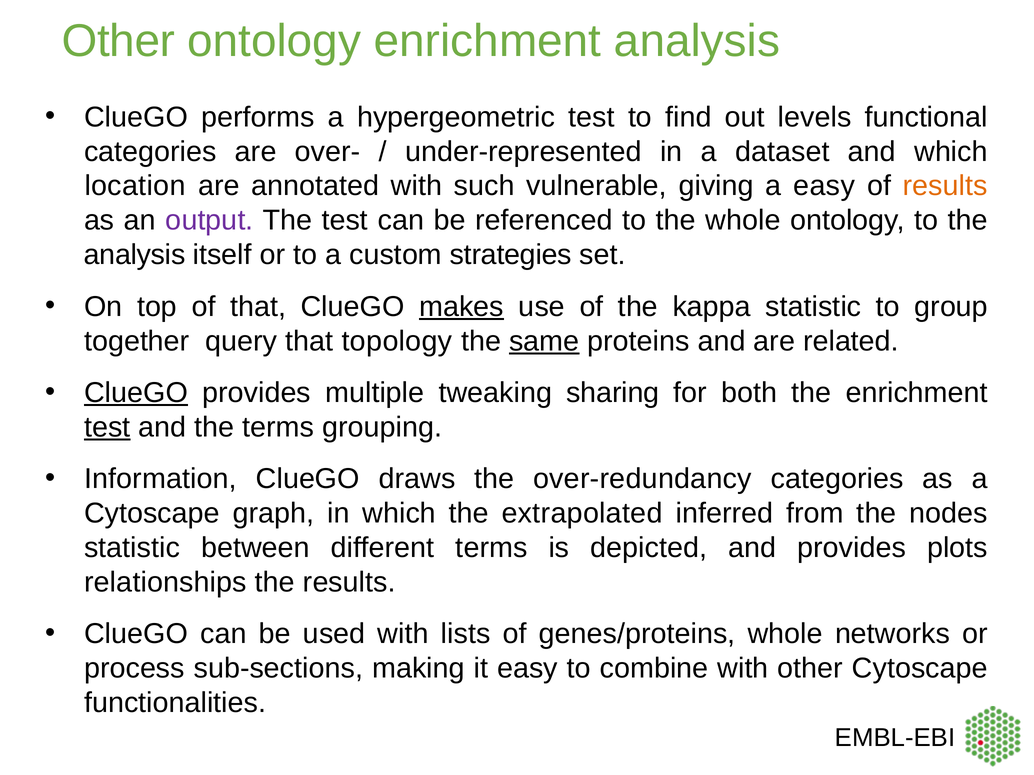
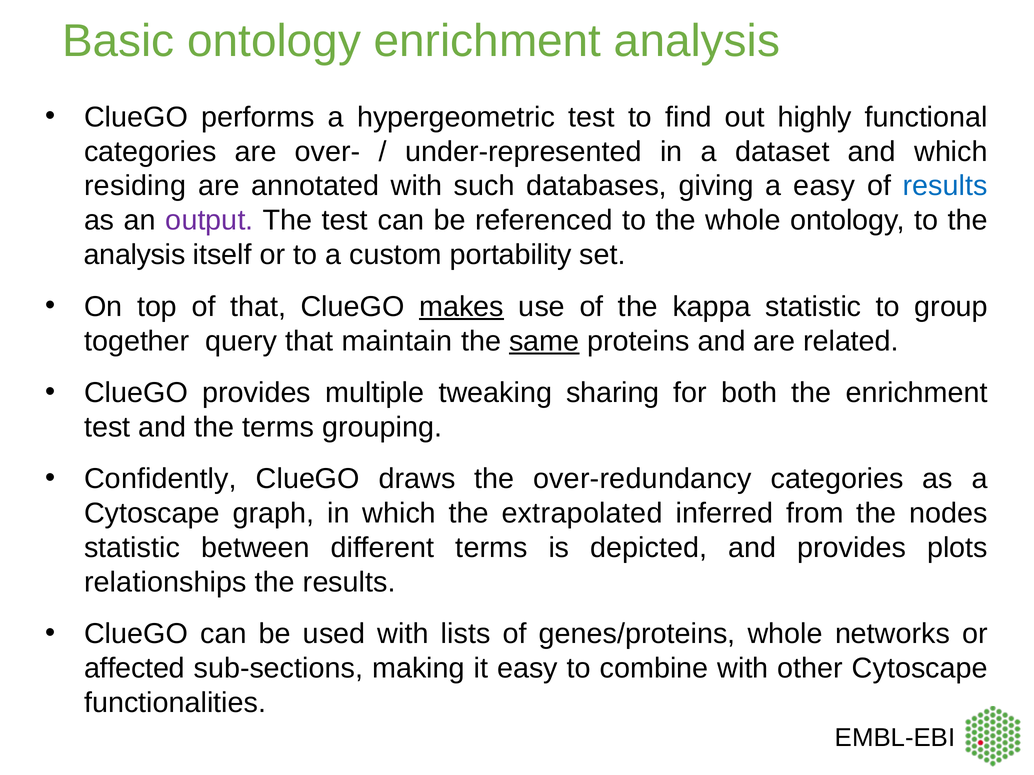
Other: Other -> Basic (118, 41)
levels: levels -> highly (815, 117)
location: location -> residing (135, 186)
vulnerable: vulnerable -> databases (597, 186)
results colour: orange -> blue (945, 186)
strategies: strategies -> portability (511, 255)
topology: topology -> maintain (397, 341)
ClueGO underline: present -> none (136, 393)
test underline: present -> none (107, 427)
Information: Information -> Confidently (160, 479)
process: process -> affected (135, 669)
